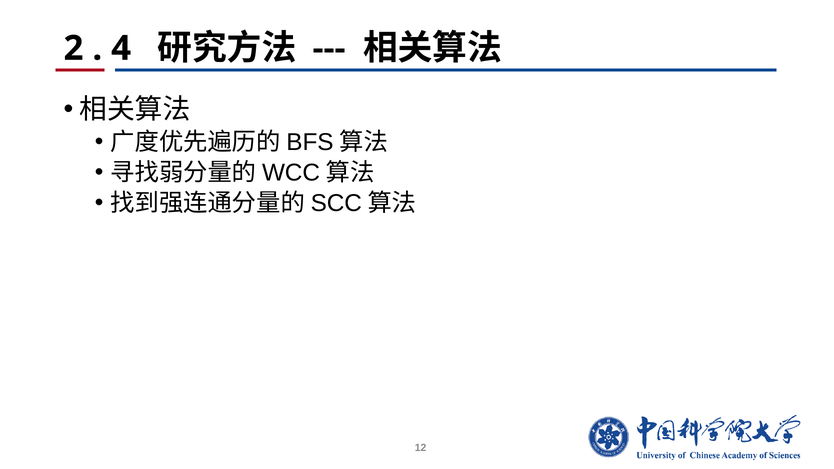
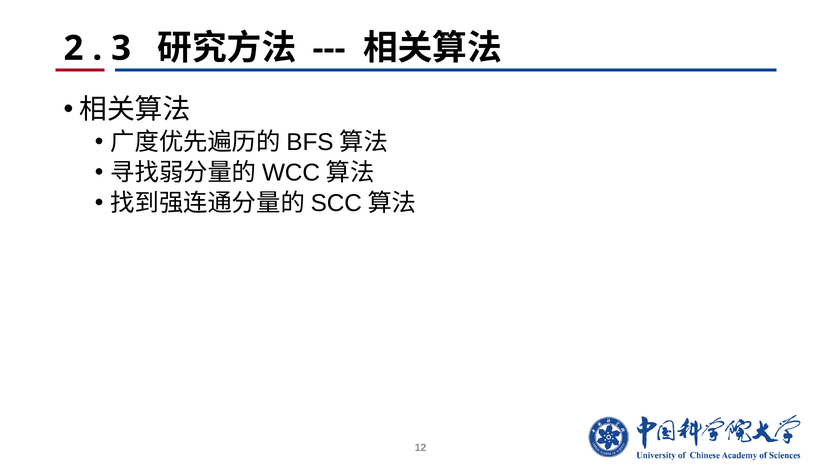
4: 4 -> 3 (121, 48)
